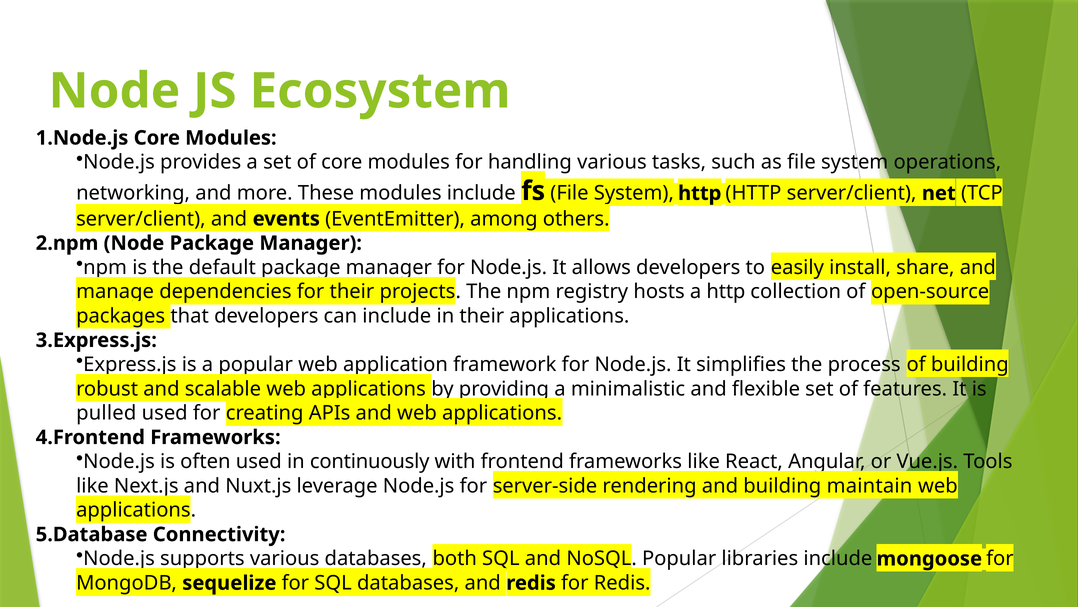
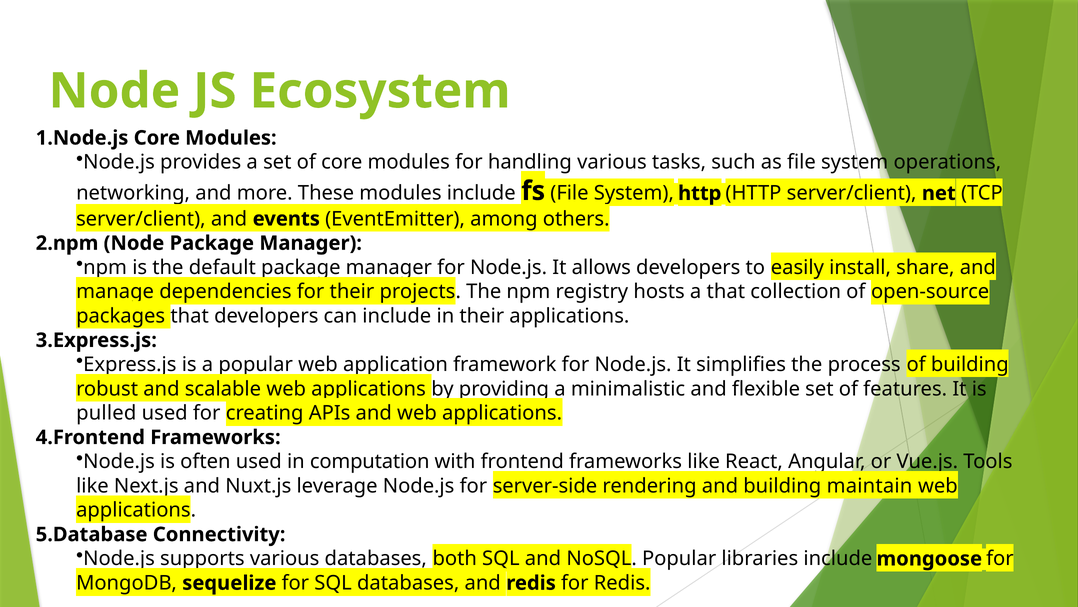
a http: http -> that (726, 291)
continuously: continuously -> computation (370, 461)
